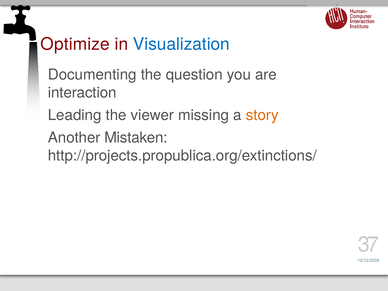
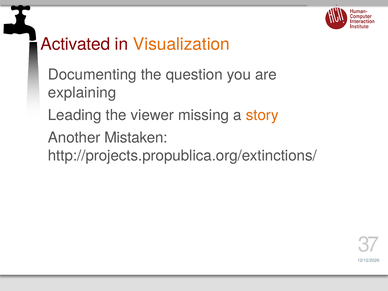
Optimize: Optimize -> Activated (75, 44)
Visualization colour: blue -> orange (181, 44)
interaction: interaction -> explaining (82, 93)
